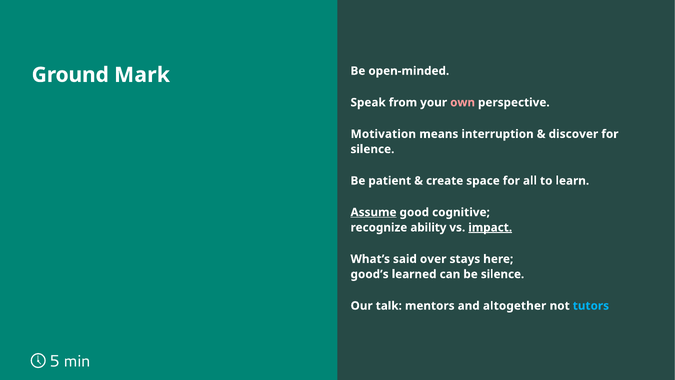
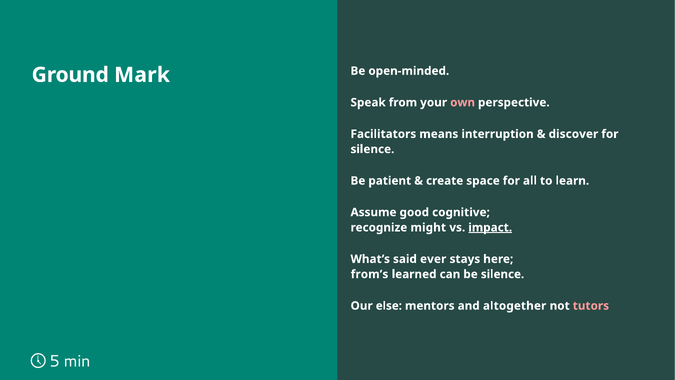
Motivation: Motivation -> Facilitators (383, 134)
Assume underline: present -> none (374, 212)
ability: ability -> might (428, 227)
over: over -> ever (433, 259)
good’s: good’s -> from’s (370, 274)
talk: talk -> else (389, 306)
tutors colour: light blue -> pink (591, 306)
